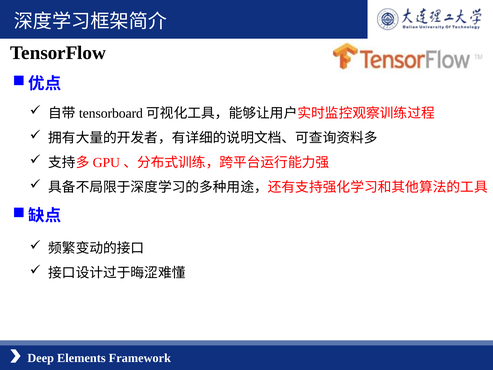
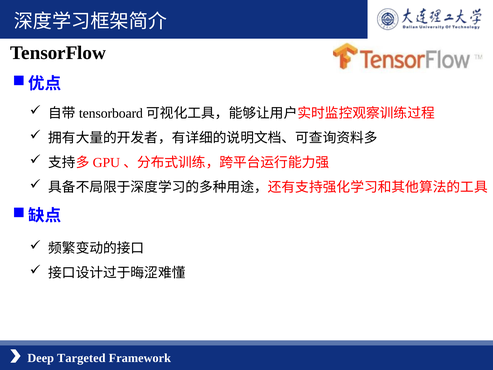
Elements: Elements -> Targeted (81, 358)
